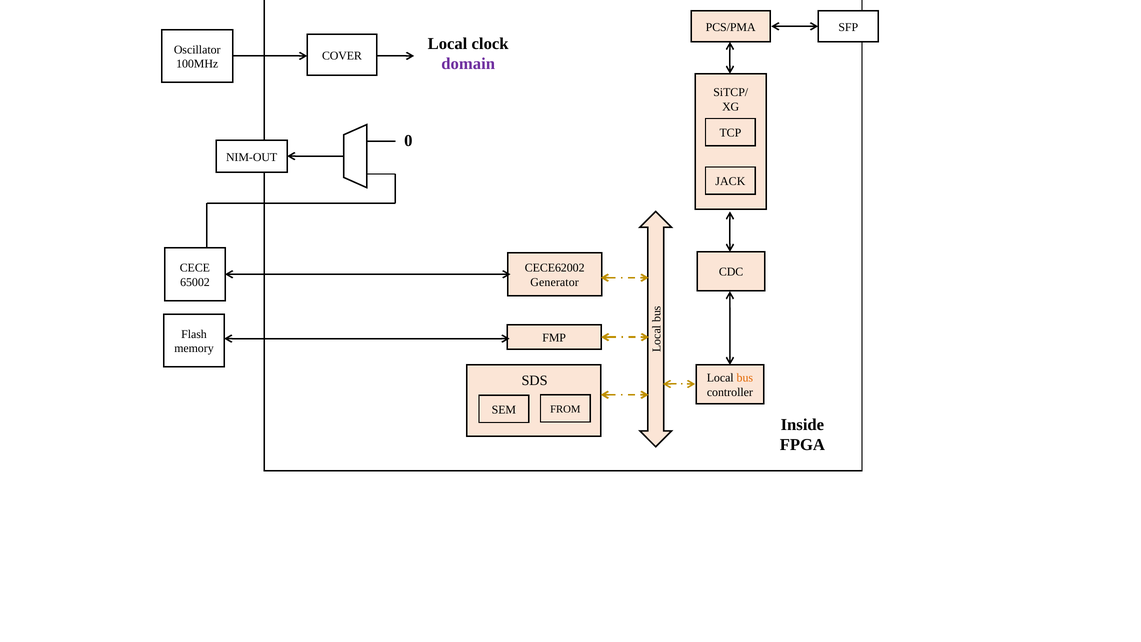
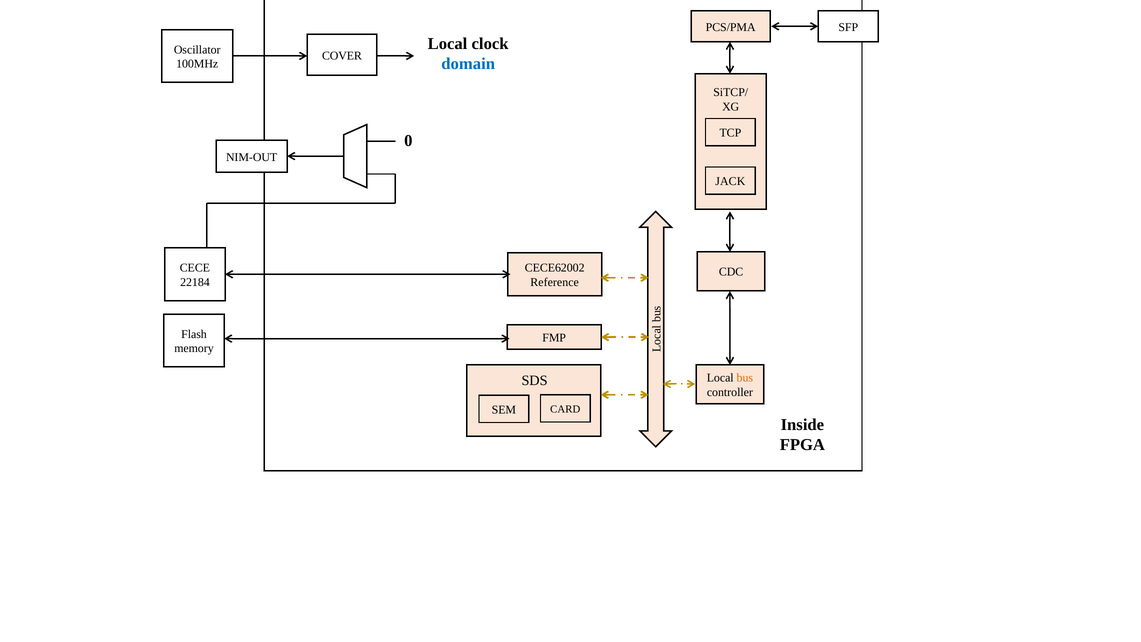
domain colour: purple -> blue (468, 64)
65002: 65002 -> 22184 (195, 282)
Generator: Generator -> Reference (555, 282)
FROM: FROM -> CARD (565, 409)
